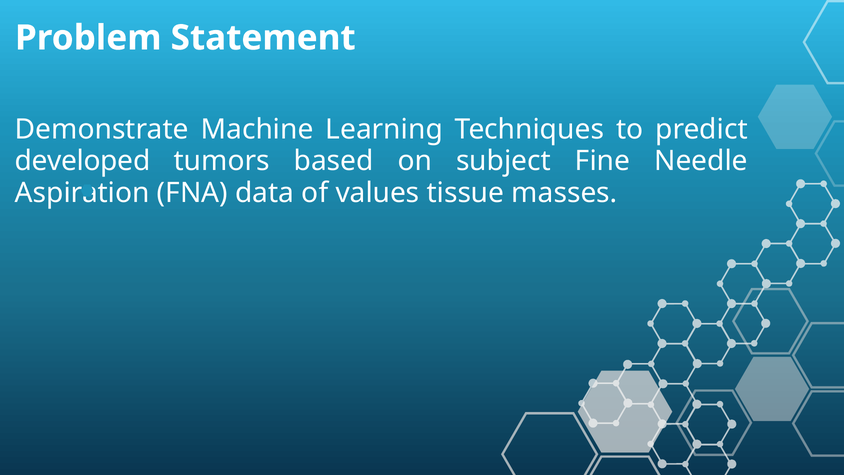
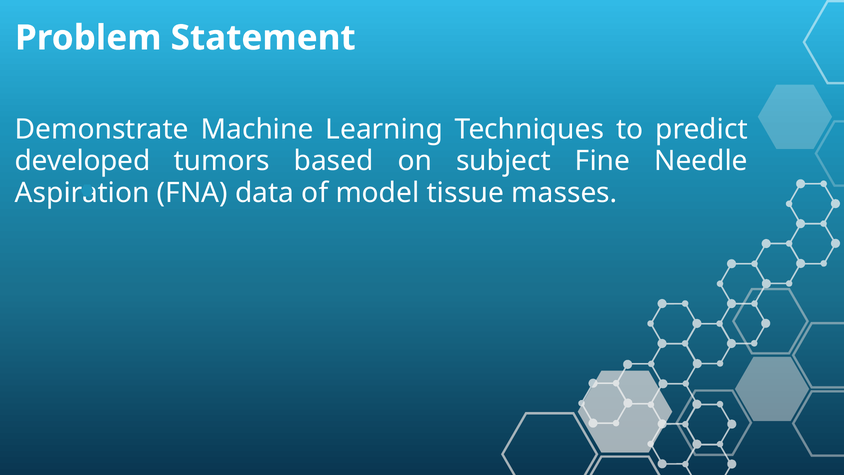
values: values -> model (377, 193)
